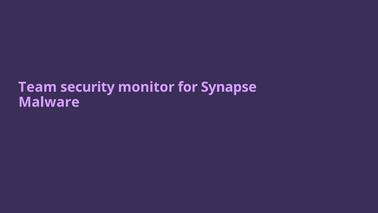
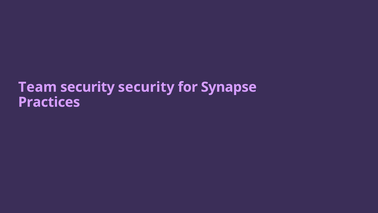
security monitor: monitor -> security (146, 87)
Malware: Malware -> Practices (49, 102)
